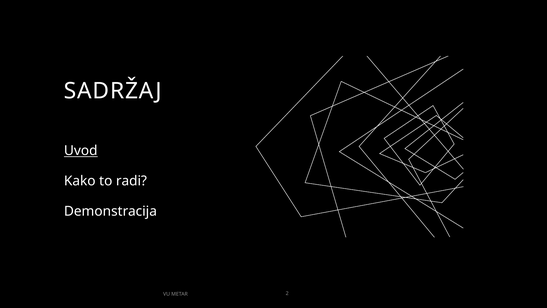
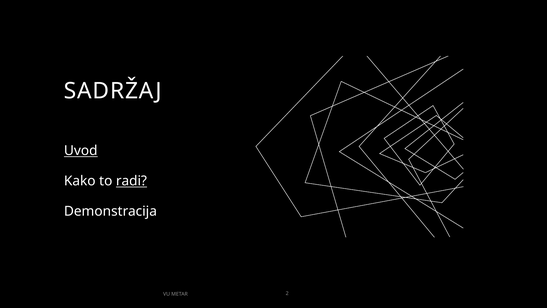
radi underline: none -> present (131, 181)
